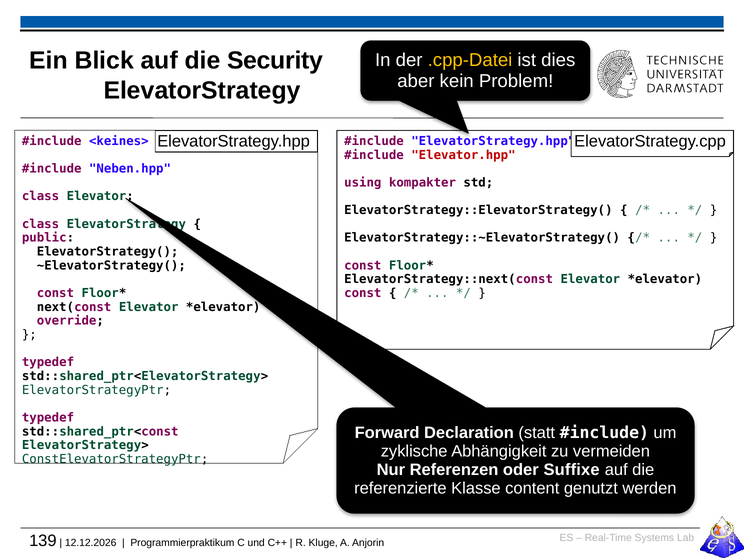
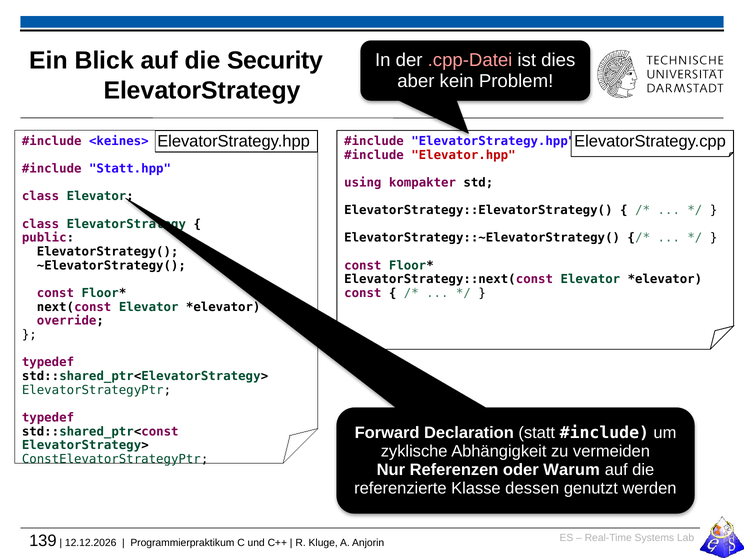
.cpp-Datei colour: yellow -> pink (470, 60)
Neben.hpp: Neben.hpp -> Statt.hpp (130, 169)
Suffixe: Suffixe -> Warum (572, 470)
content: content -> dessen (532, 488)
